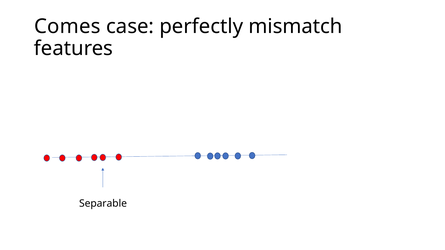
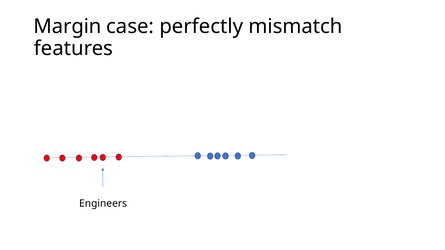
Comes: Comes -> Margin (68, 26)
Separable: Separable -> Engineers (103, 204)
